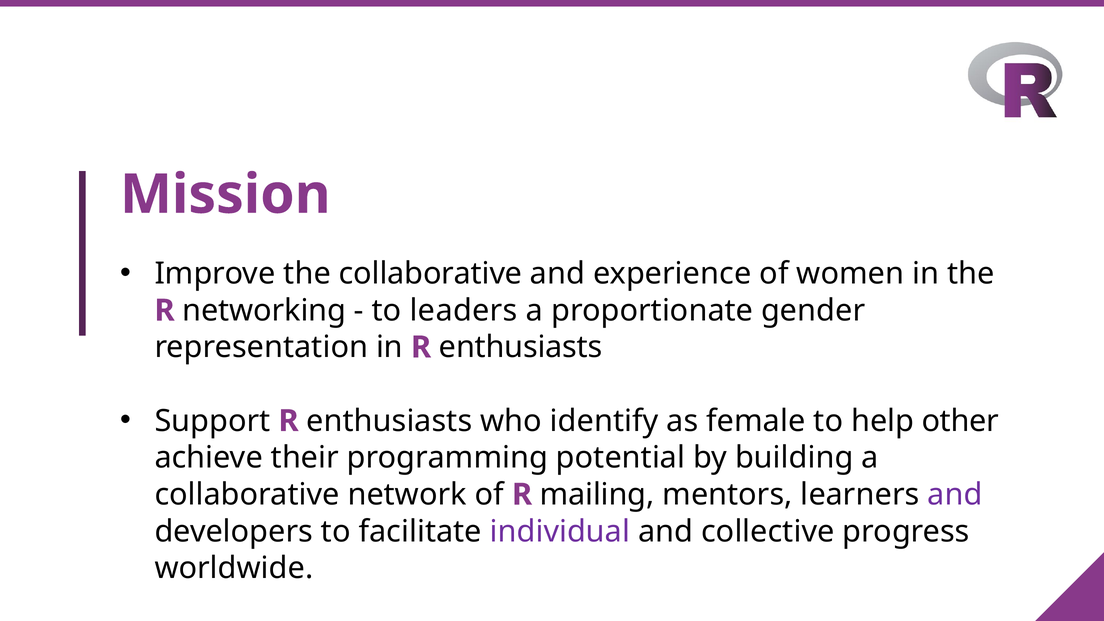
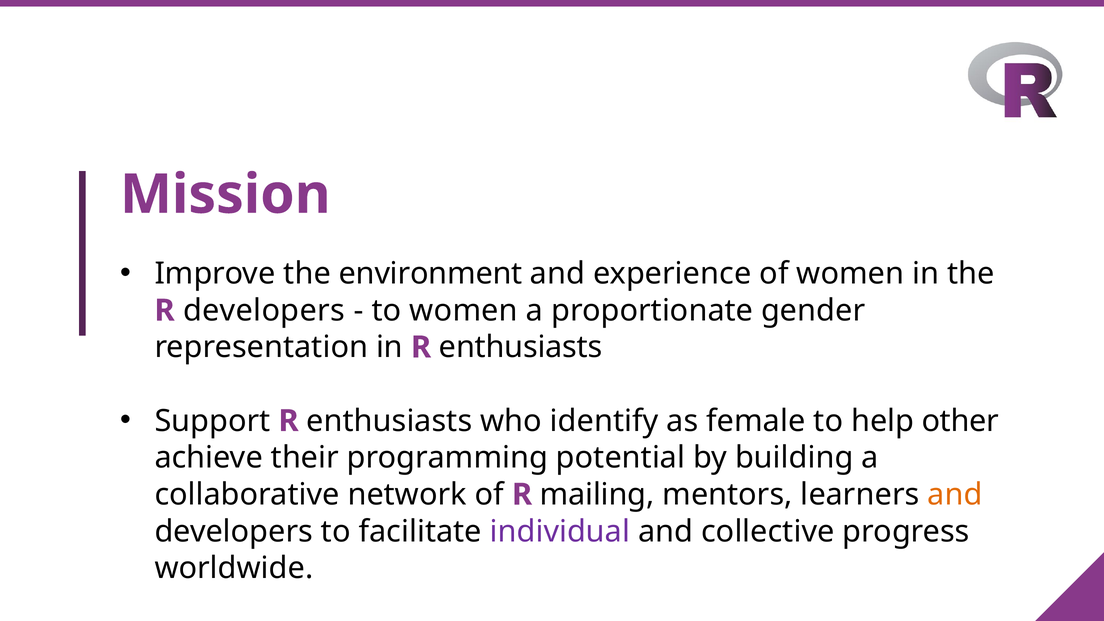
the collaborative: collaborative -> environment (431, 274)
R networking: networking -> developers (264, 311)
to leaders: leaders -> women (464, 311)
and colour: purple -> orange (955, 495)
